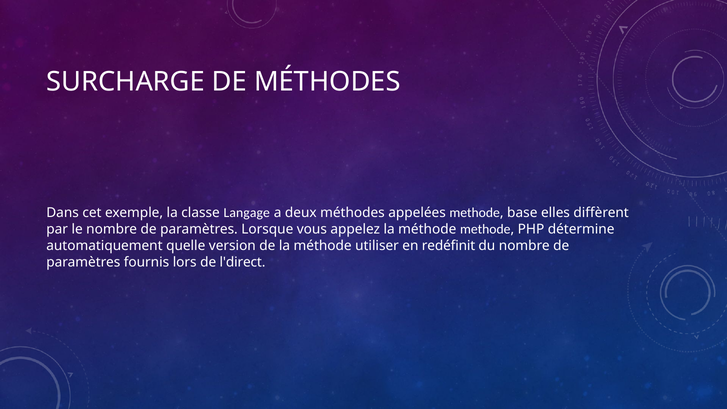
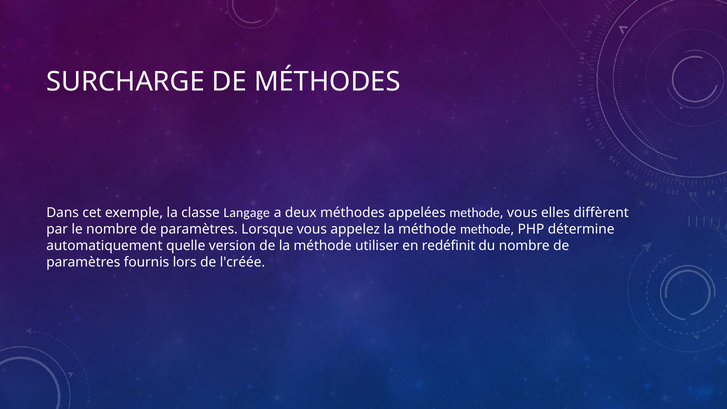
base: base -> vous (522, 213)
l'direct: l'direct -> l'créée (242, 262)
